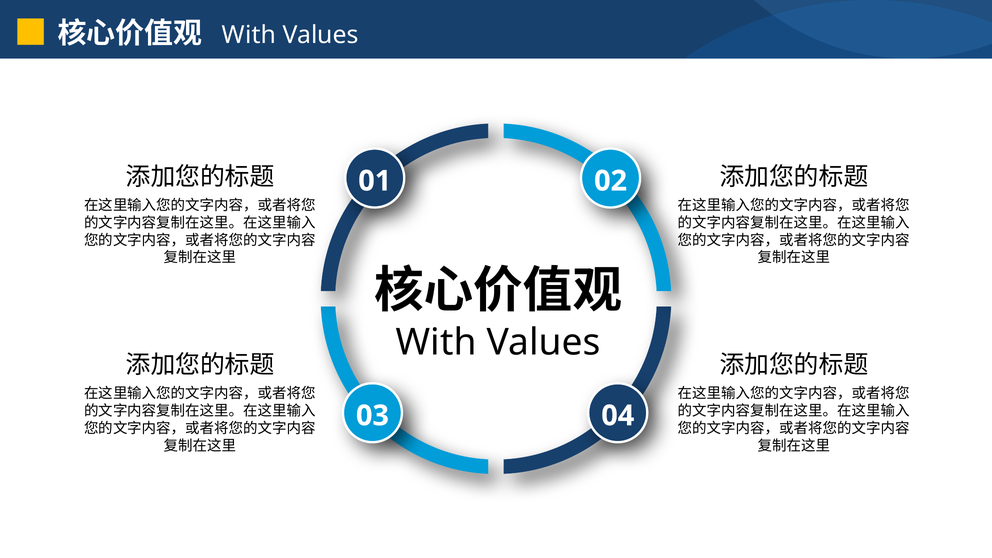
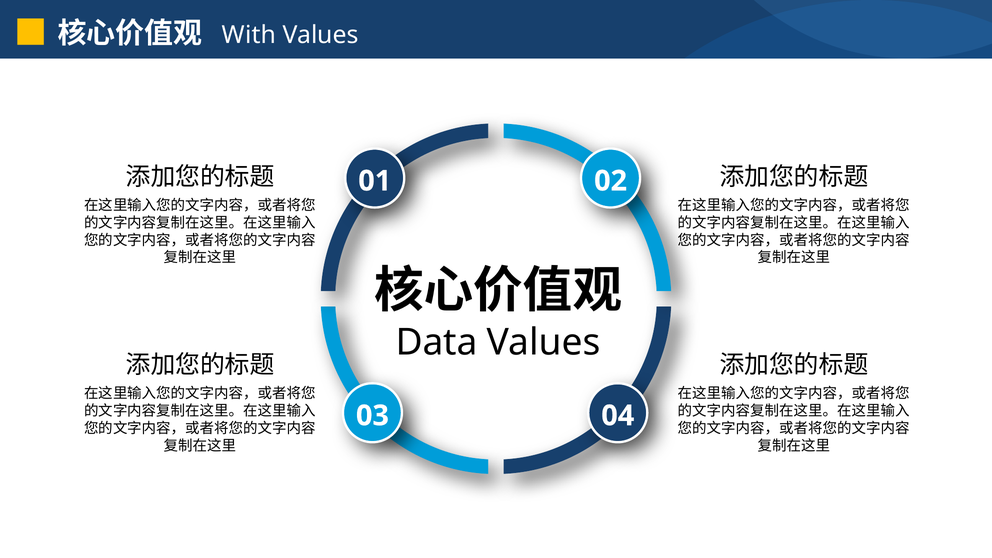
With: With -> Data (437, 342)
